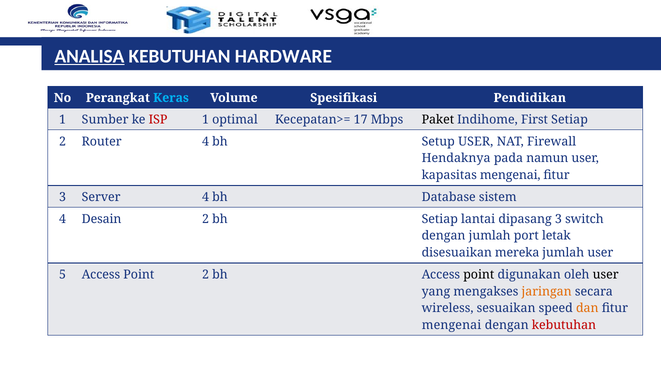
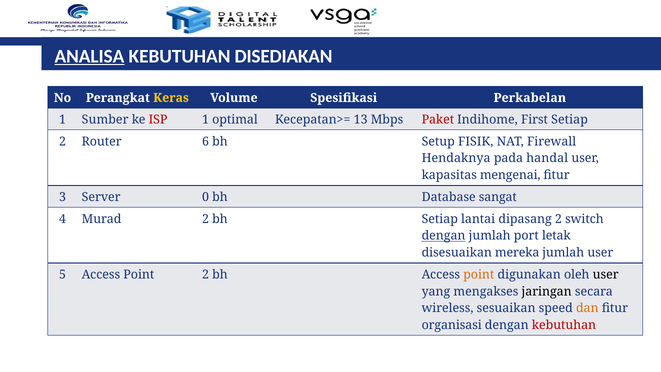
HARDWARE: HARDWARE -> DISEDIAKAN (284, 56)
Keras colour: light blue -> yellow (171, 98)
Pendidikan: Pendidikan -> Perkabelan (530, 98)
17: 17 -> 13 (361, 120)
Paket colour: black -> red (438, 120)
Router 4: 4 -> 6 (206, 141)
Setup USER: USER -> FISIK (476, 141)
namun: namun -> handal (547, 158)
Server 4: 4 -> 0 (206, 197)
sistem: sistem -> sangat (498, 197)
Desain: Desain -> Murad (102, 219)
dipasang 3: 3 -> 2 (558, 219)
dengan underline: none -> present (444, 236)
point colour: black -> orange (479, 274)
jaringan colour: orange -> black (547, 291)
mengenai: mengenai -> organisasi (452, 325)
